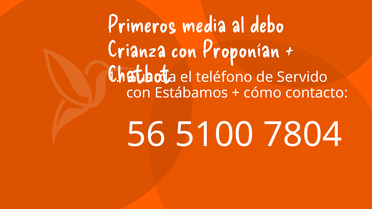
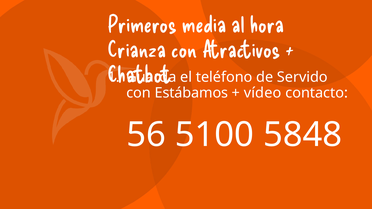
debo: debo -> hora (267, 25)
Proponían: Proponían -> Atractivos (241, 50)
cómo: cómo -> vídeo (263, 93)
7804: 7804 -> 5848 (303, 135)
